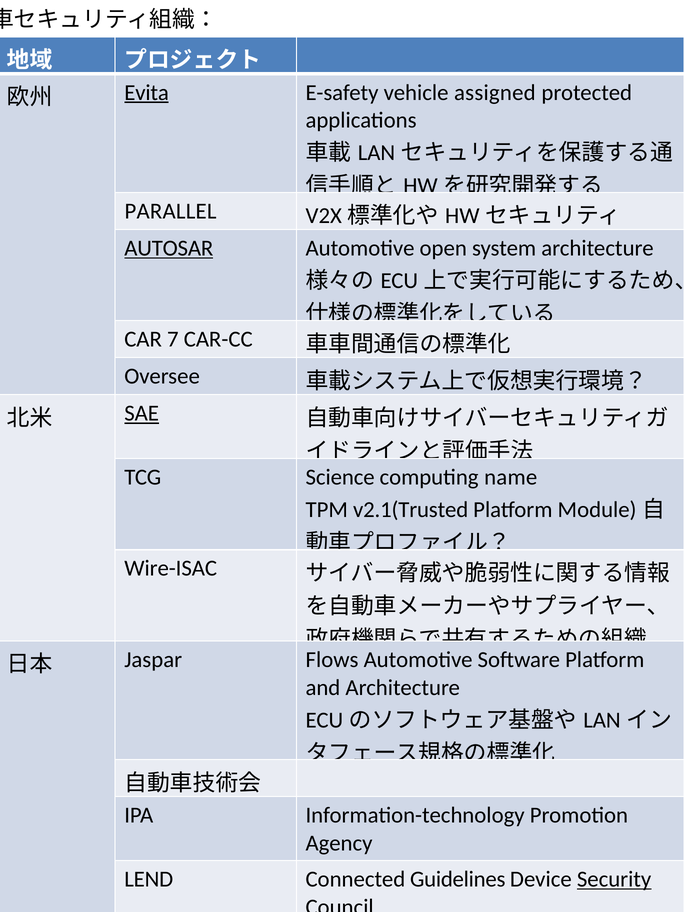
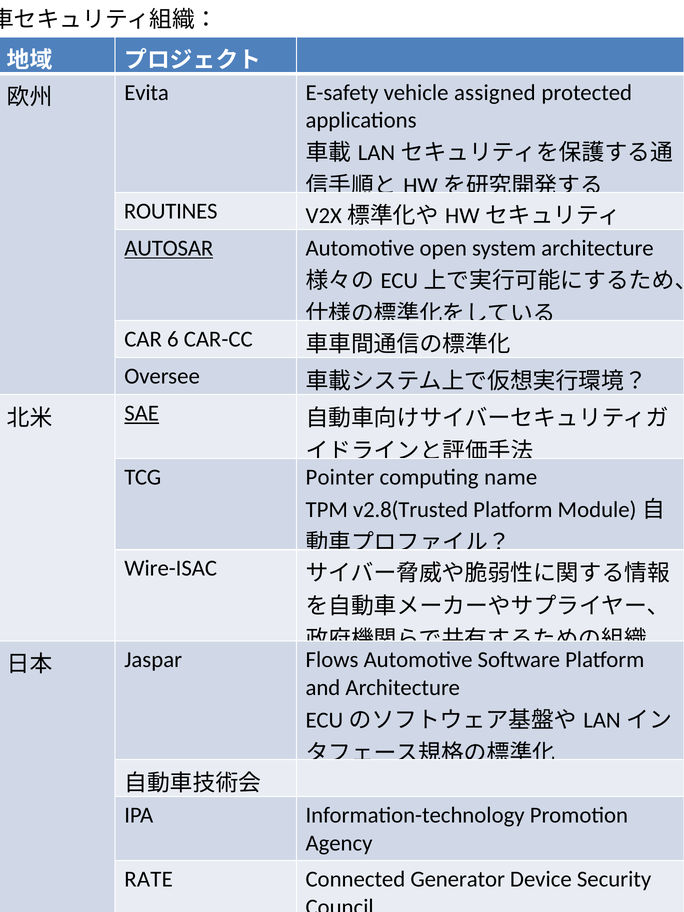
Evita underline: present -> none (147, 93)
PARALLEL: PARALLEL -> ROUTINES (171, 211)
7: 7 -> 6 (173, 339)
Science: Science -> Pointer (340, 477)
v2.1(Trusted: v2.1(Trusted -> v2.8(Trusted (411, 510)
LEND: LEND -> RATE (149, 879)
Guidelines: Guidelines -> Generator (458, 879)
Security underline: present -> none (614, 879)
